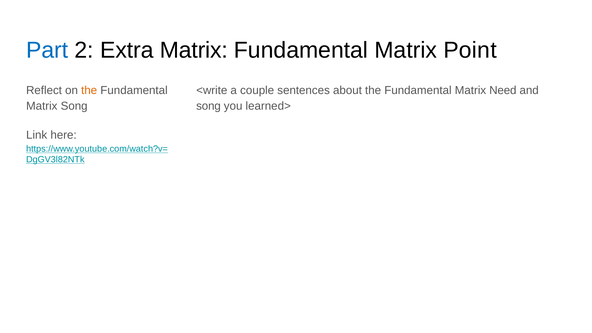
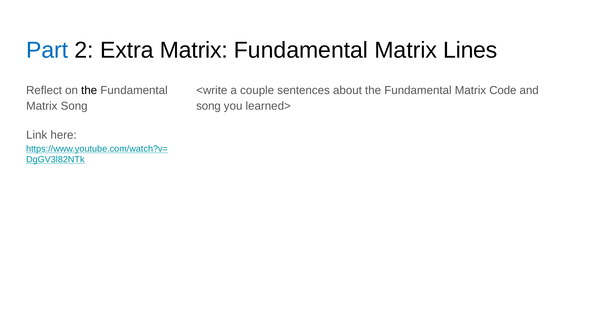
Point: Point -> Lines (470, 50)
the colour: orange -> black (89, 90)
Need: Need -> Code (503, 90)
